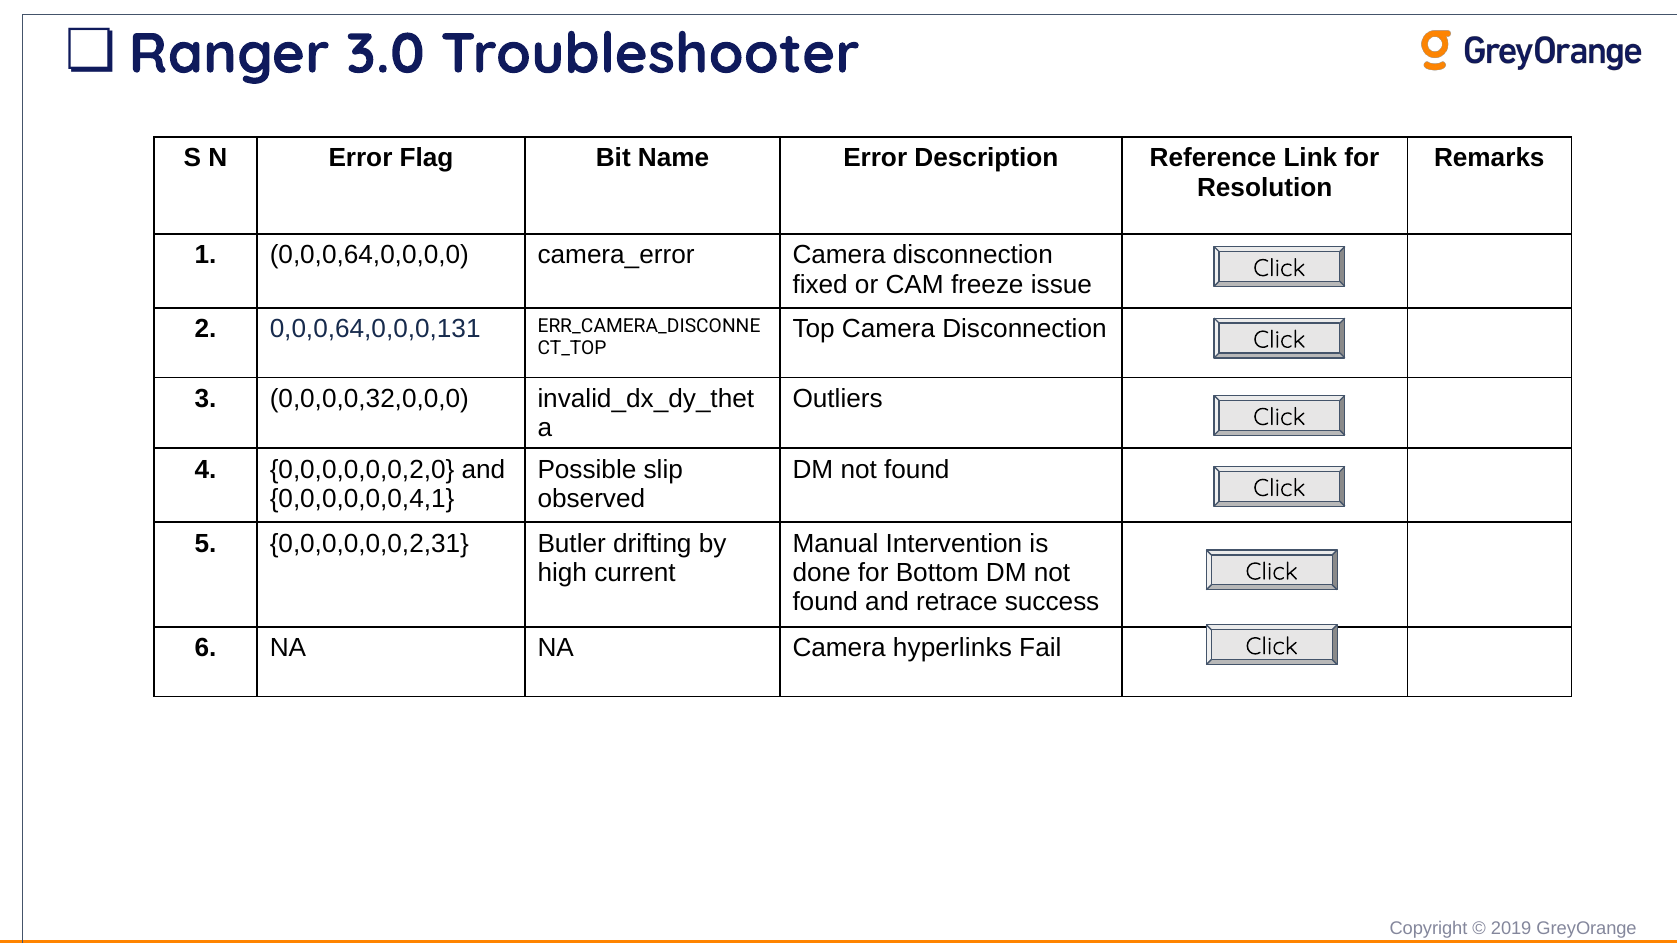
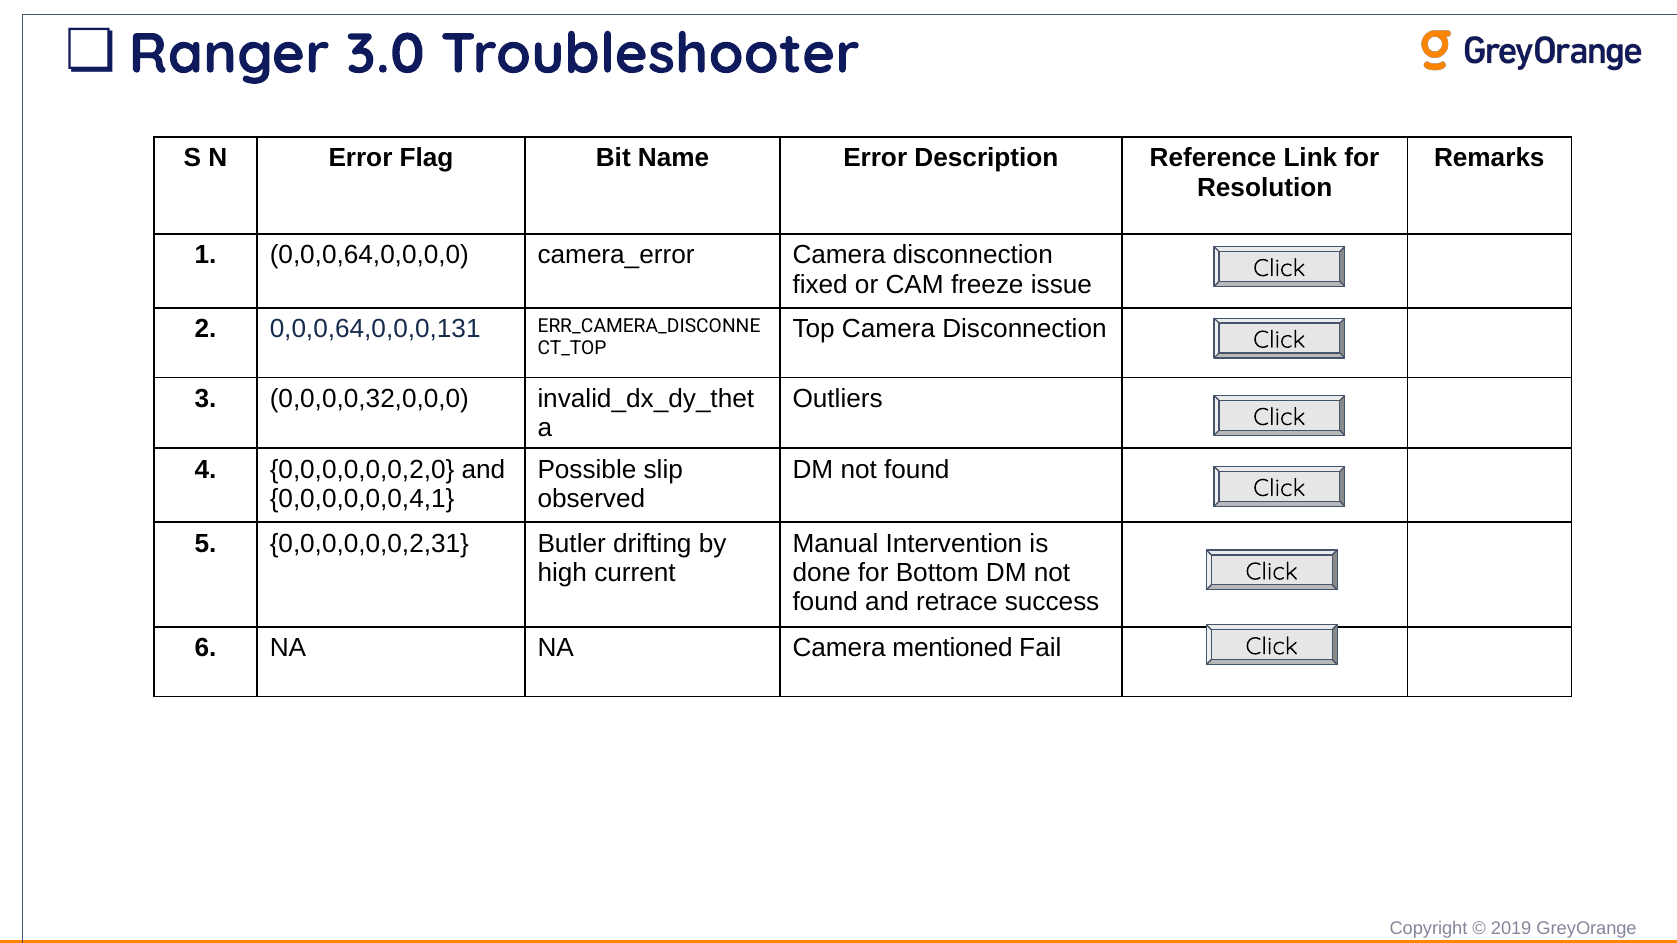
hyperlinks: hyperlinks -> mentioned (953, 648)
